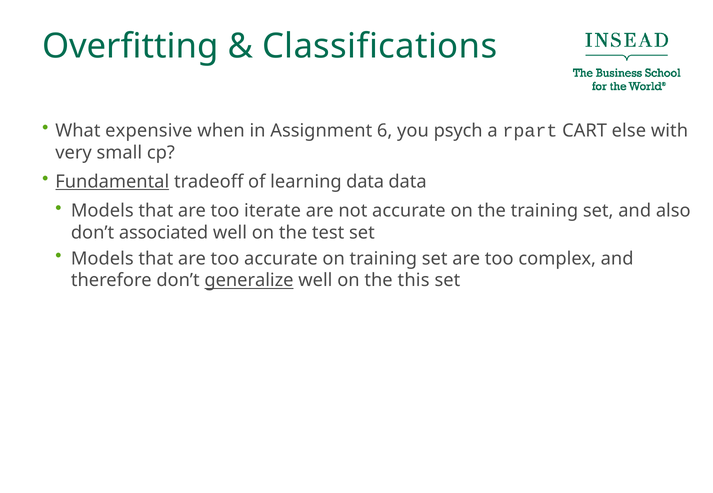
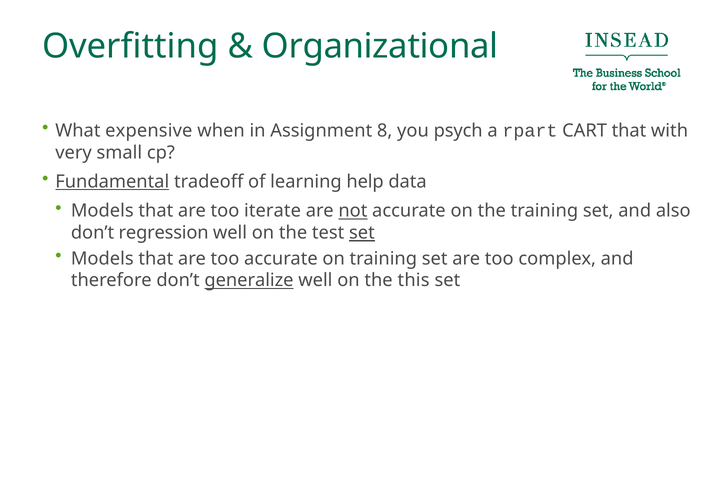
Classifications: Classifications -> Organizational (380, 46)
6: 6 -> 8 (385, 131)
CART else: else -> that (629, 131)
learning data: data -> help (365, 182)
not underline: none -> present (353, 211)
associated: associated -> regression (164, 233)
set underline: none -> present (362, 233)
